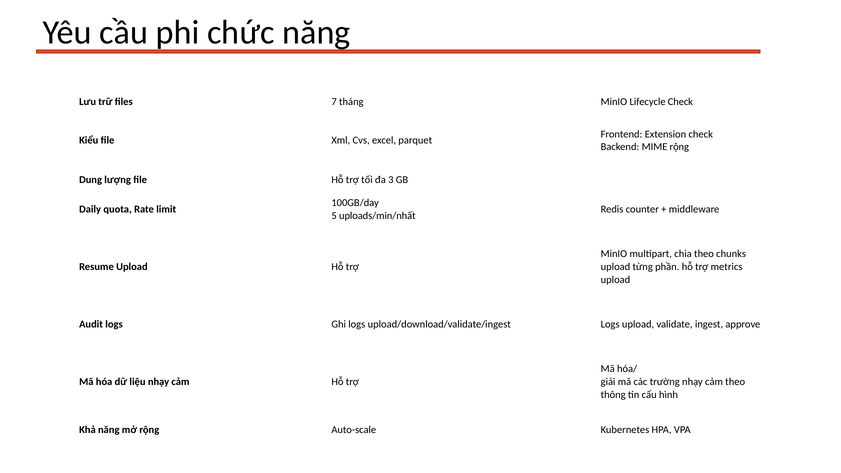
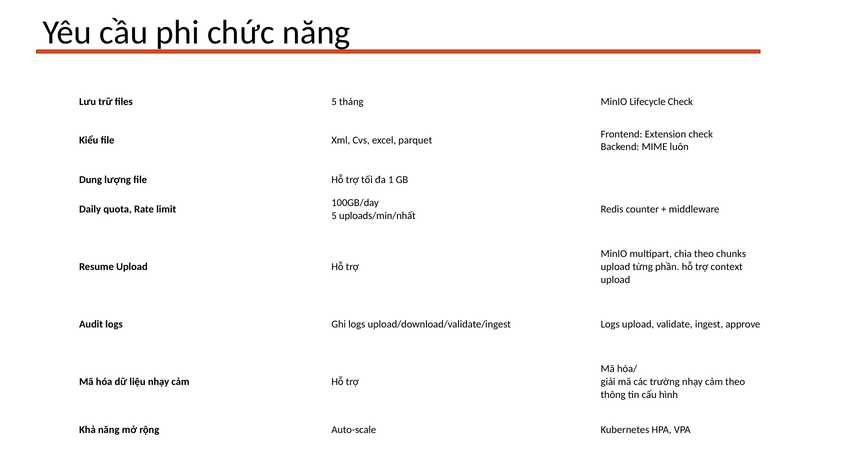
files 7: 7 -> 5 (334, 102)
MIME rộng: rộng -> luôn (679, 147)
đa 3: 3 -> 1 (391, 180)
metrics: metrics -> context (727, 267)
